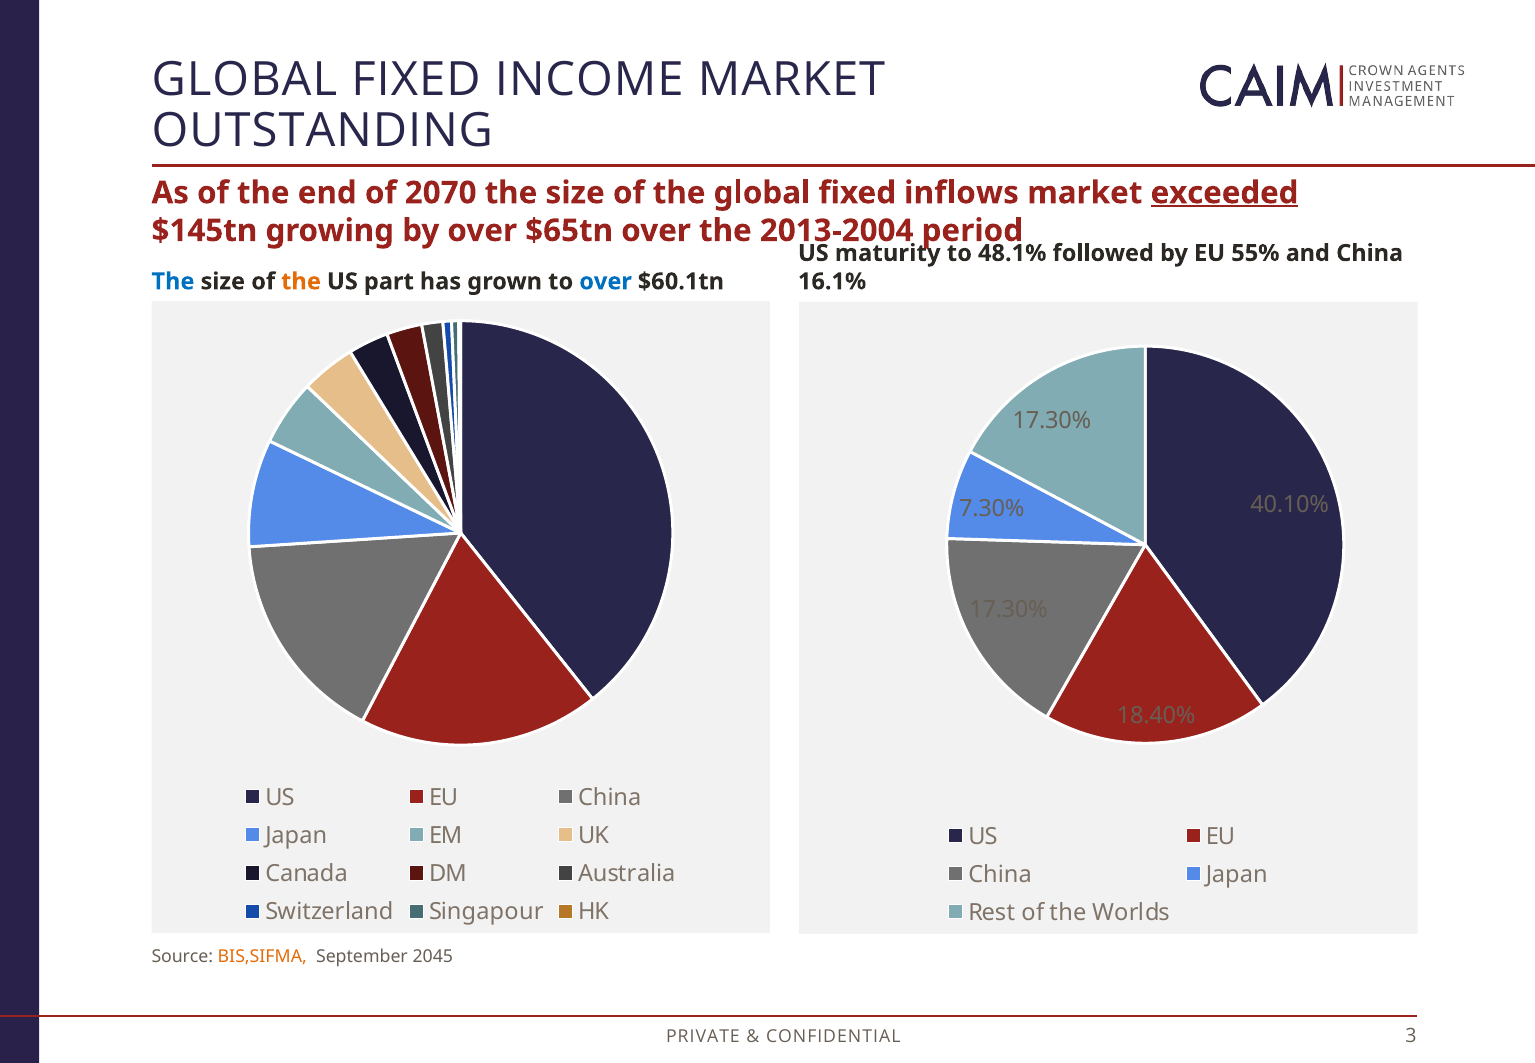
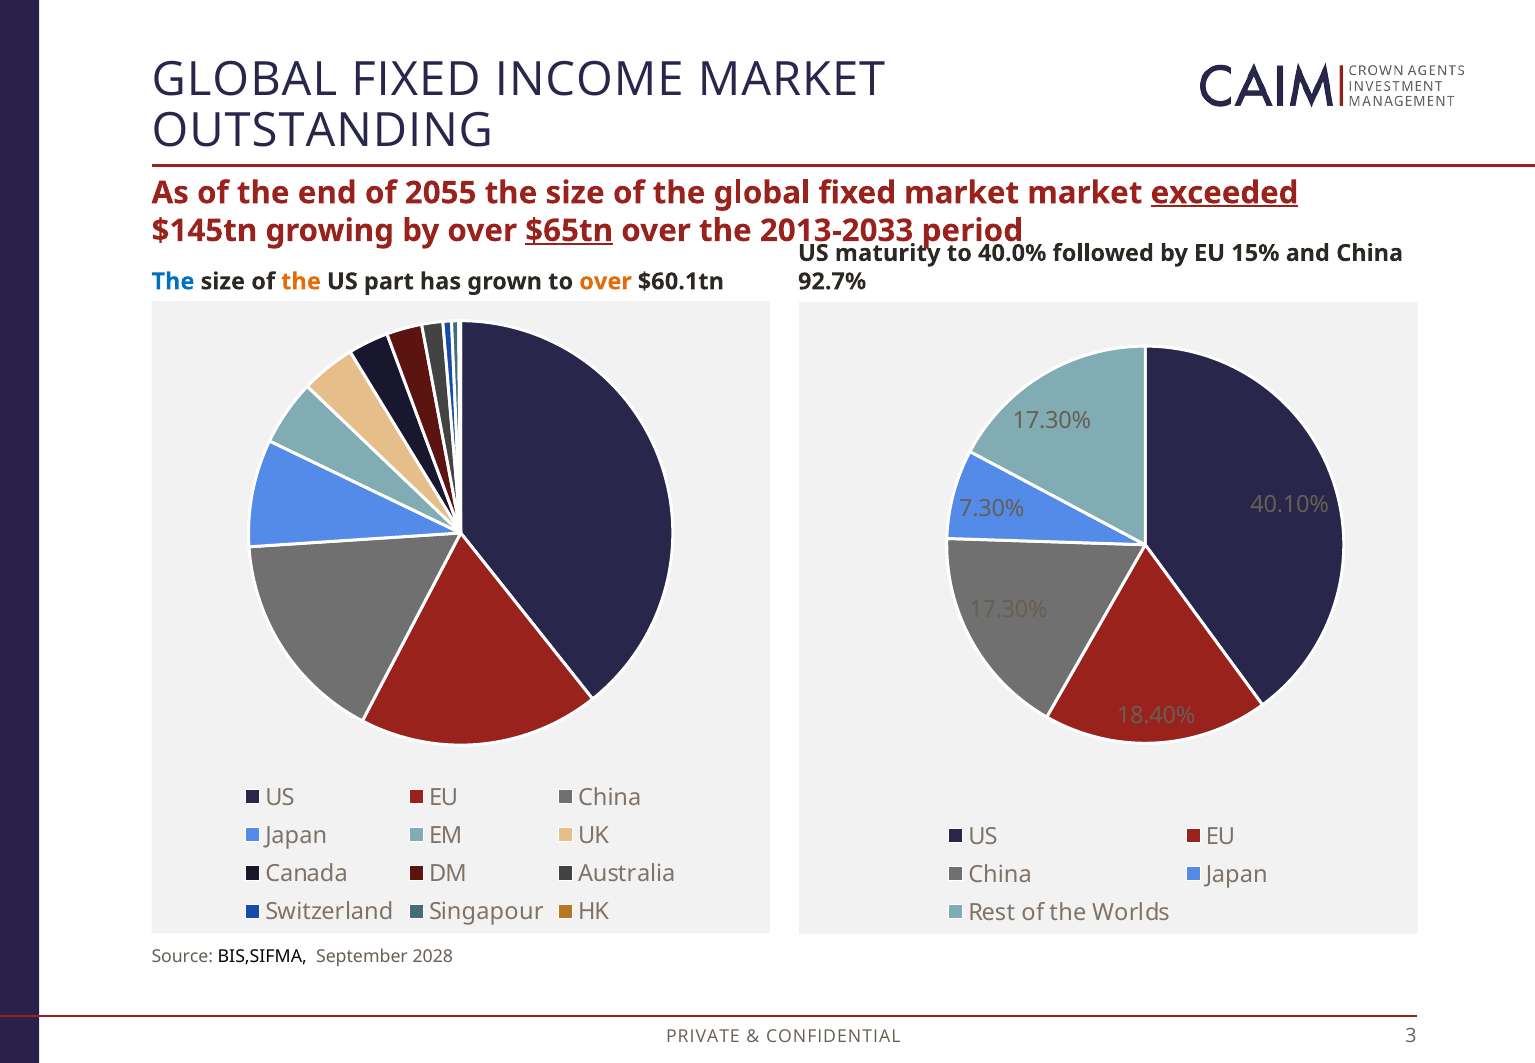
2070: 2070 -> 2055 (441, 193)
fixed inflows: inflows -> market (962, 193)
$65tn underline: none -> present (569, 231)
2013-2004: 2013-2004 -> 2013-2033 (837, 231)
48.1%: 48.1% -> 40.0% (1012, 253)
55%: 55% -> 15% (1255, 253)
over colour: blue -> orange (606, 281)
16.1%: 16.1% -> 92.7% (832, 281)
BIS,SIFMA colour: orange -> black (262, 956)
2045: 2045 -> 2028 (433, 956)
